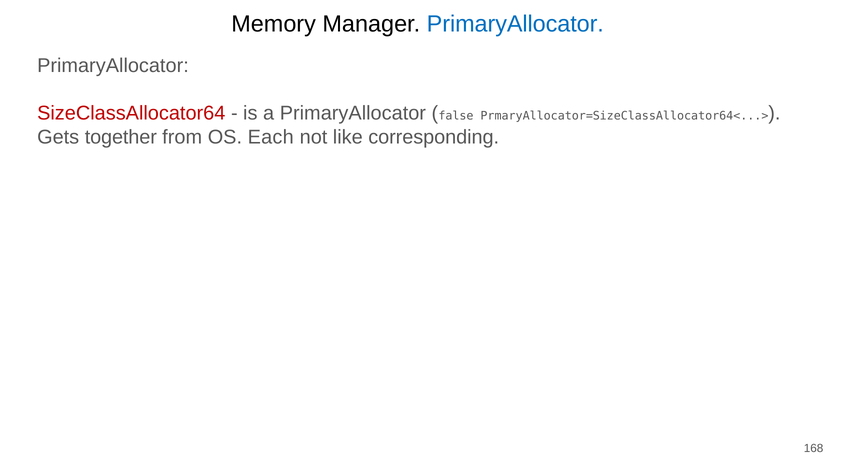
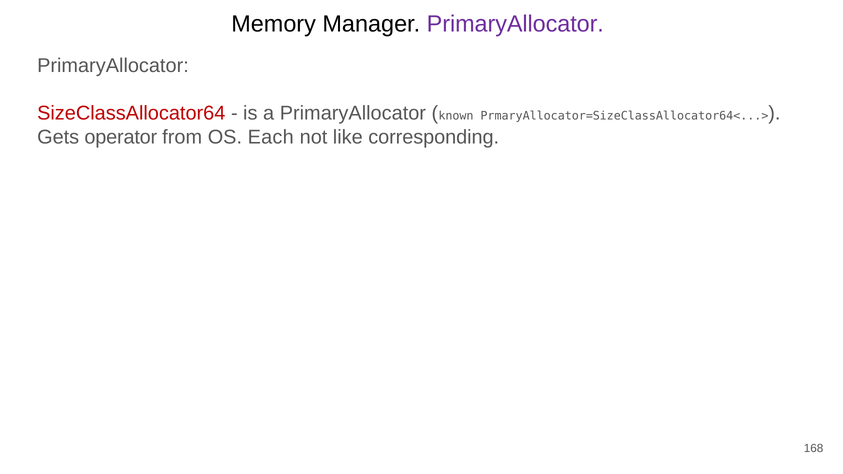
PrimaryAllocator colour: blue -> purple (515, 24)
false: false -> known (456, 116)
together: together -> operator (121, 137)
